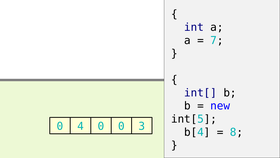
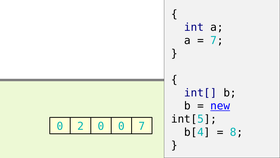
new underline: none -> present (220, 106)
4: 4 -> 2 (81, 126)
0 3: 3 -> 7 (142, 126)
